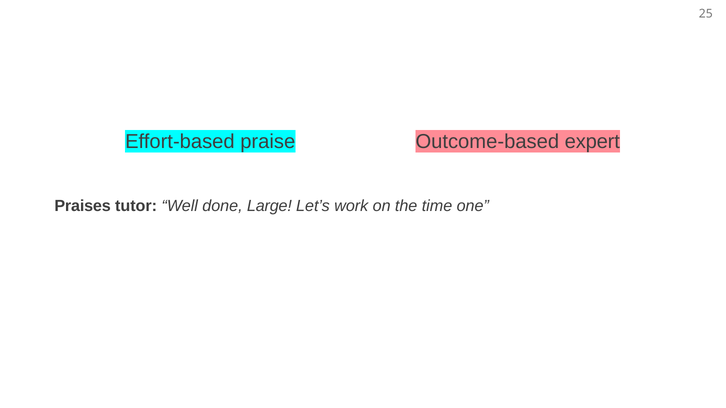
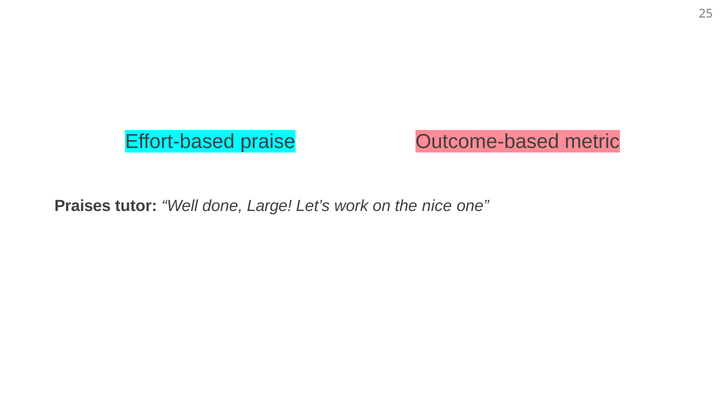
expert: expert -> metric (592, 142)
time: time -> nice (437, 206)
